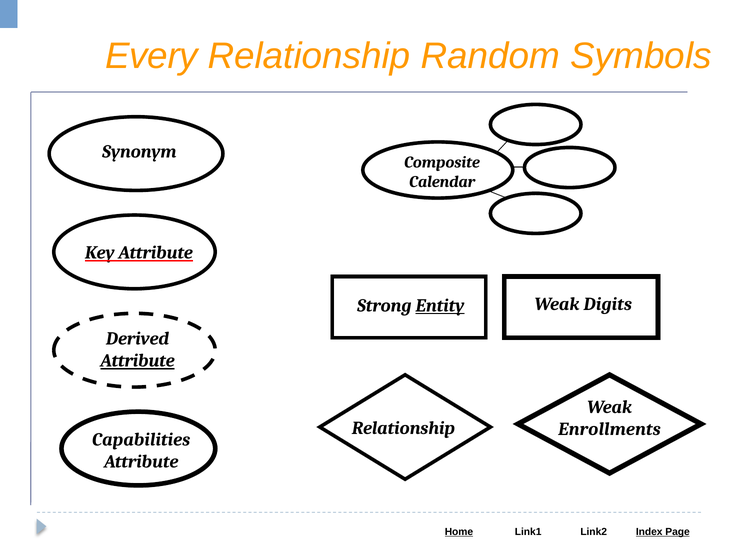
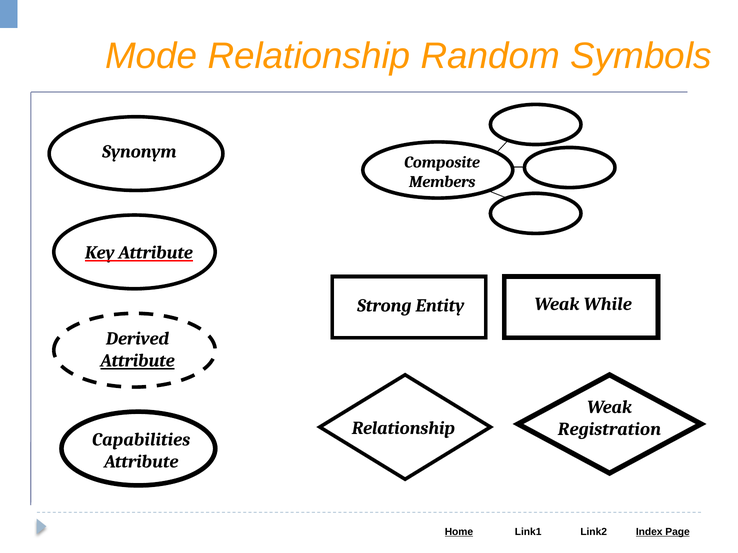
Every: Every -> Mode (151, 56)
Calendar: Calendar -> Members (442, 182)
Digits: Digits -> While (608, 305)
Entity underline: present -> none (440, 306)
Enrollments: Enrollments -> Registration (609, 430)
